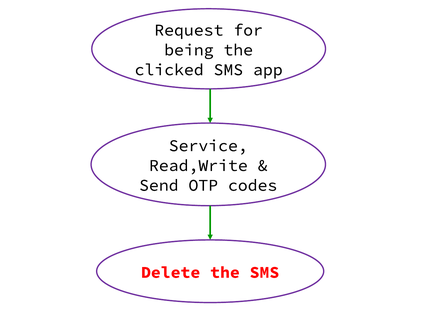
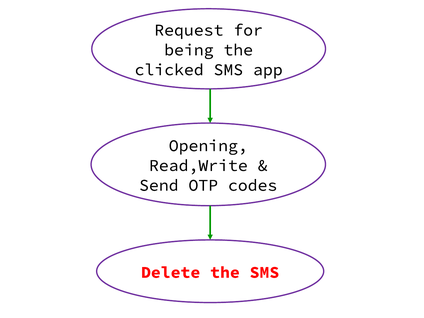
Service: Service -> Opening (208, 146)
